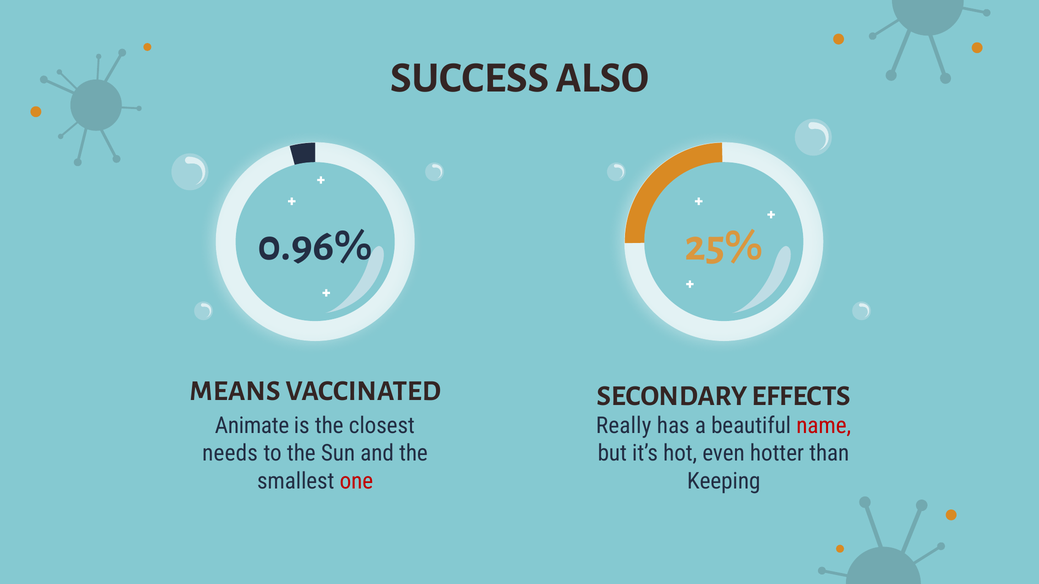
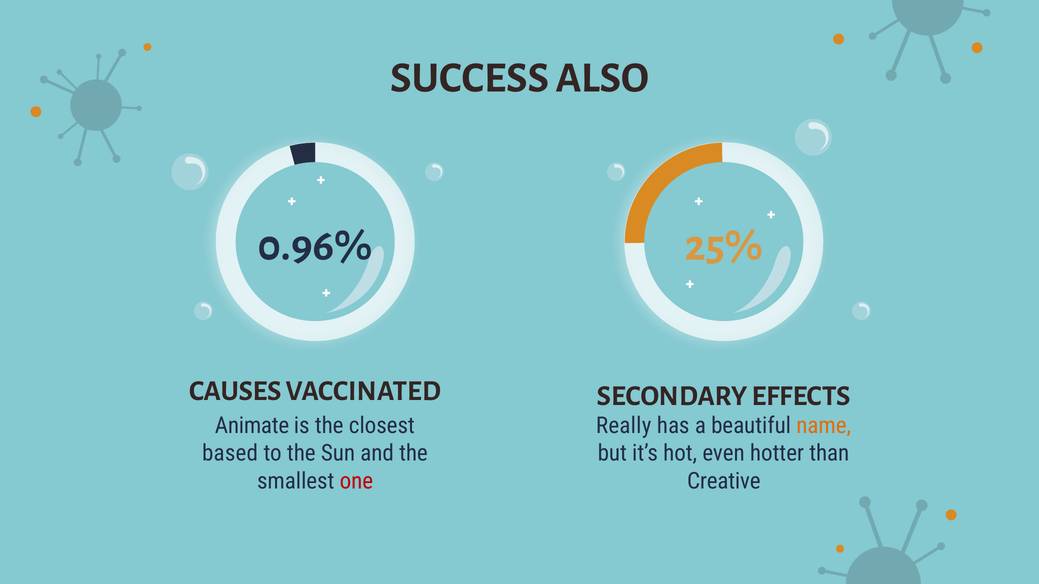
MEANS: MEANS -> CAUSES (235, 391)
name colour: red -> orange (824, 426)
needs: needs -> based (230, 454)
Keeping: Keeping -> Creative (724, 481)
